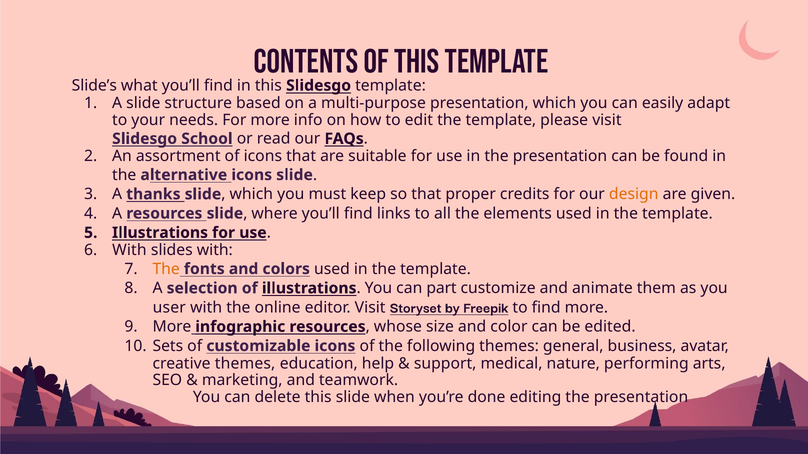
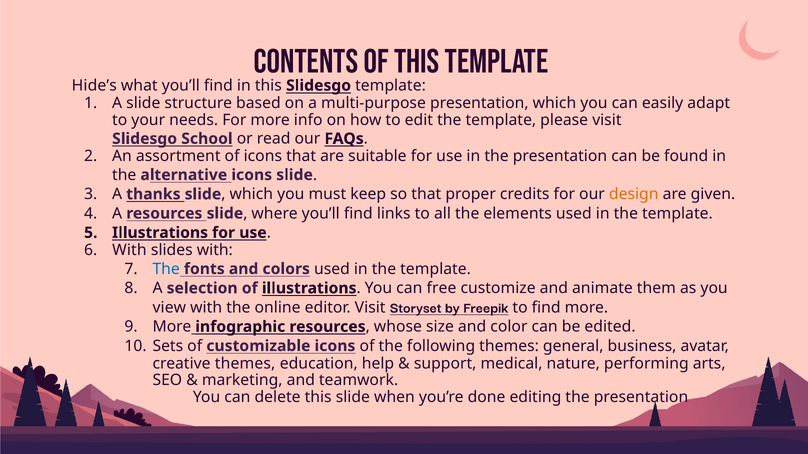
Slide’s: Slide’s -> Hide’s (94, 86)
The colour: orange -> blue (166, 269)
part: part -> free (441, 288)
user: user -> view (169, 308)
